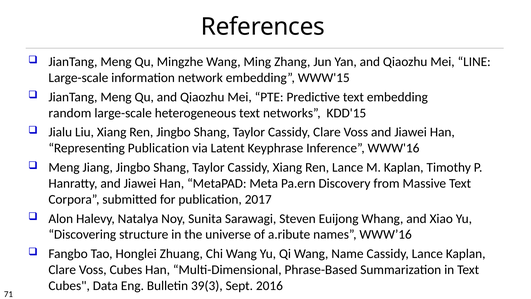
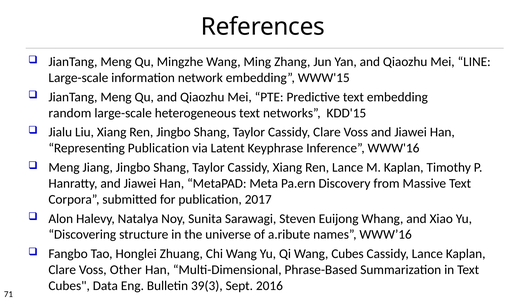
Wang Name: Name -> Cubes (348, 254)
Voss Cubes: Cubes -> Other (126, 270)
